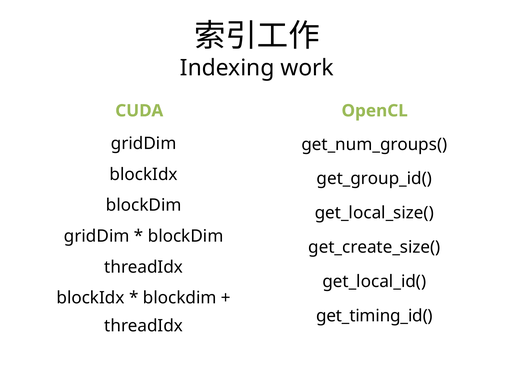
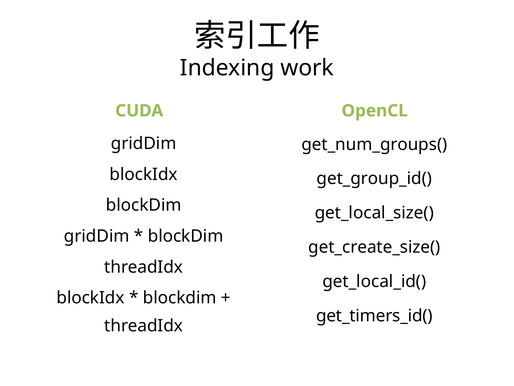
get_timing_id(: get_timing_id( -> get_timers_id( (374, 315)
